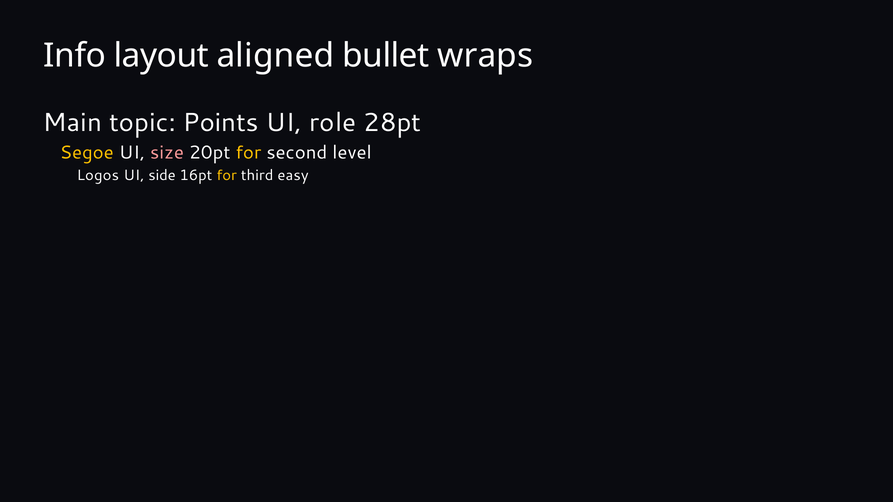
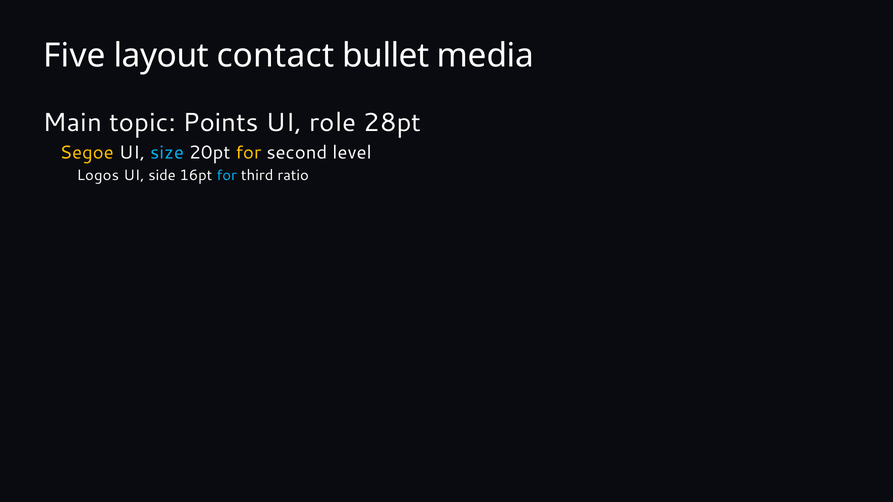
Info: Info -> Five (74, 56)
aligned: aligned -> contact (275, 56)
wraps: wraps -> media (485, 56)
size colour: pink -> light blue (167, 153)
for colour: yellow -> light blue (227, 175)
easy: easy -> ratio (293, 175)
